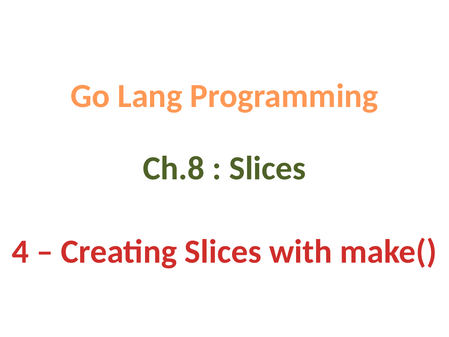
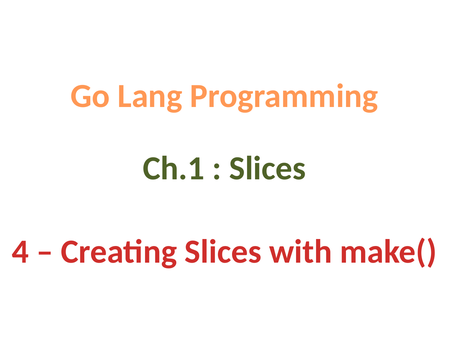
Ch.8: Ch.8 -> Ch.1 (174, 168)
